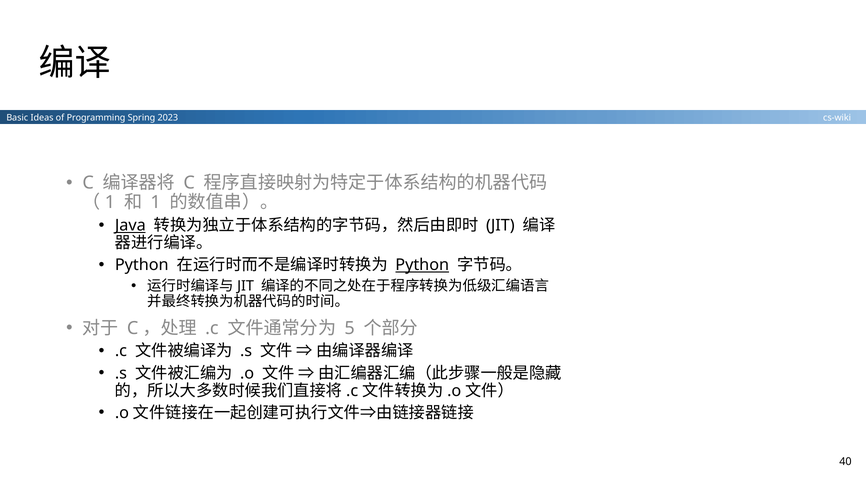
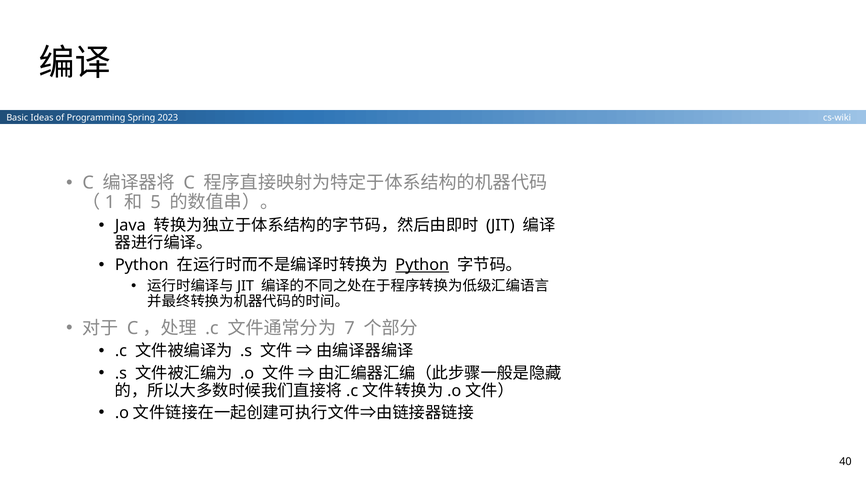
1: 1 -> 5 (156, 202)
Java underline: present -> none (130, 225)
5: 5 -> 7 (350, 328)
